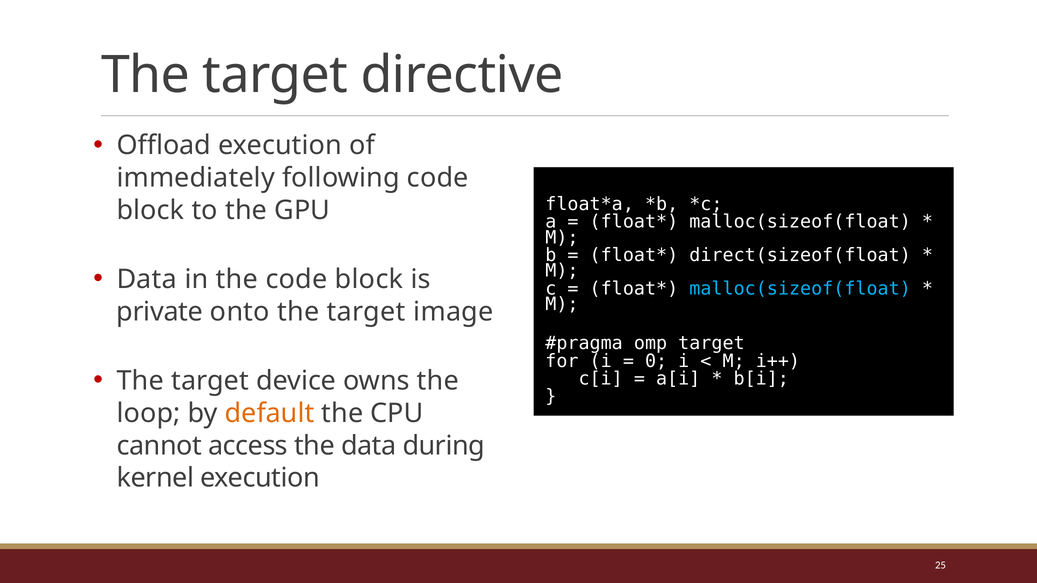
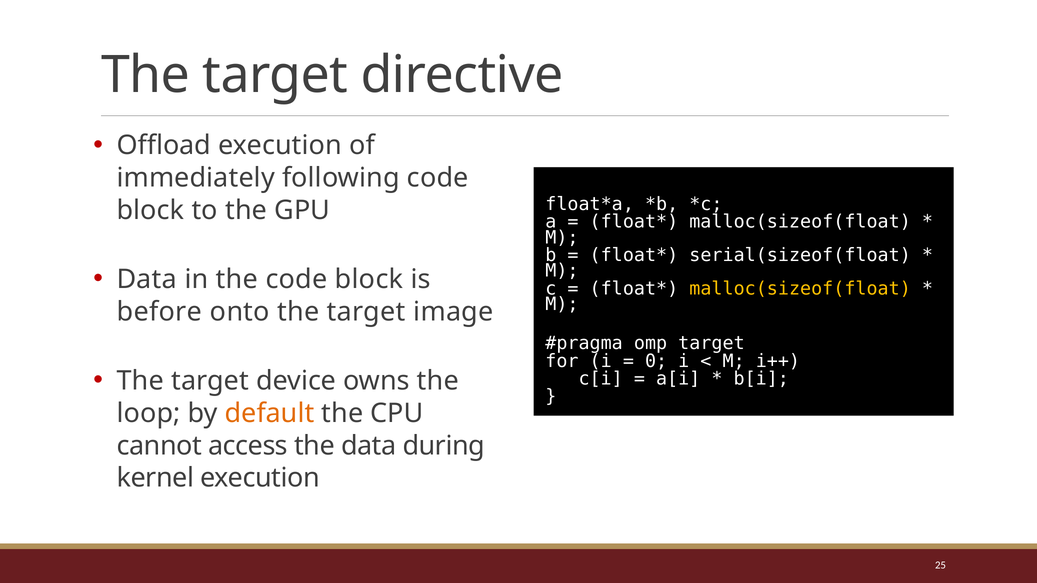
direct(sizeof(float: direct(sizeof(float -> serial(sizeof(float (800, 255)
malloc(sizeof(float colour: light blue -> yellow (800, 289)
private: private -> before (159, 312)
